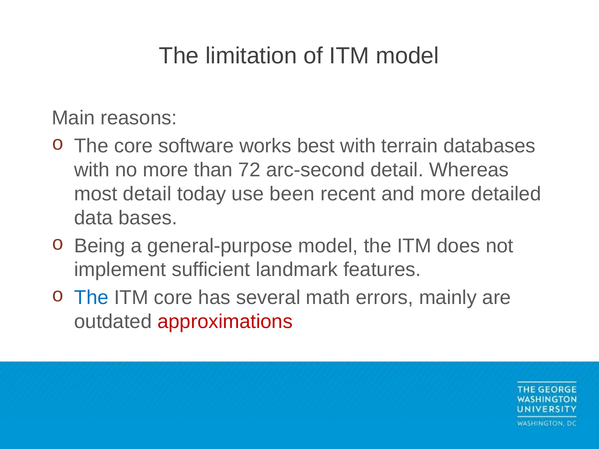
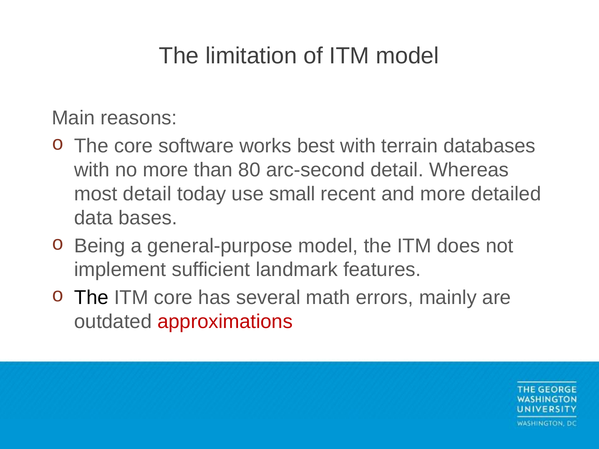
72: 72 -> 80 (249, 170)
been: been -> small (292, 194)
The colour: blue -> black (91, 298)
